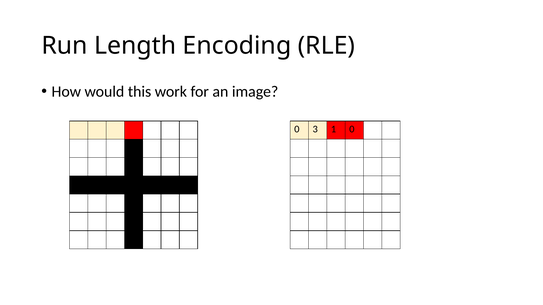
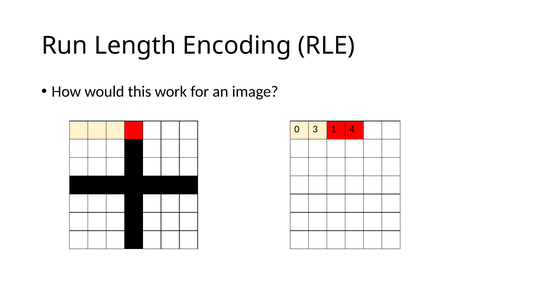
1 0: 0 -> 4 (352, 129)
